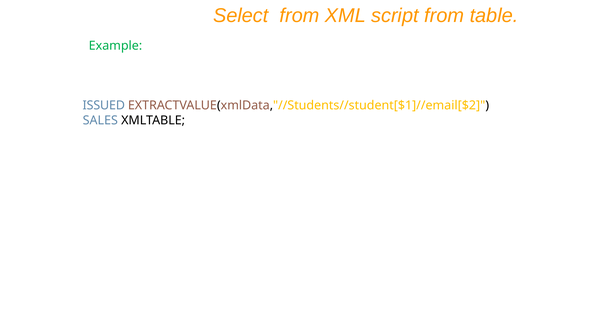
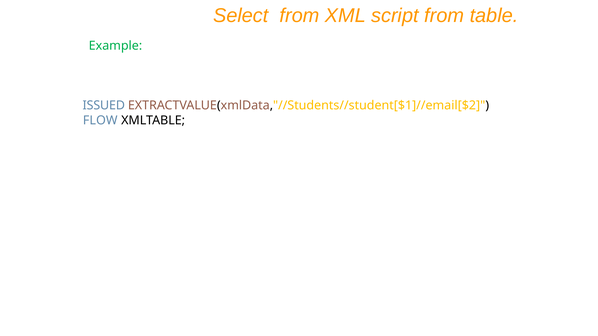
SALES: SALES -> FLOW (100, 120)
